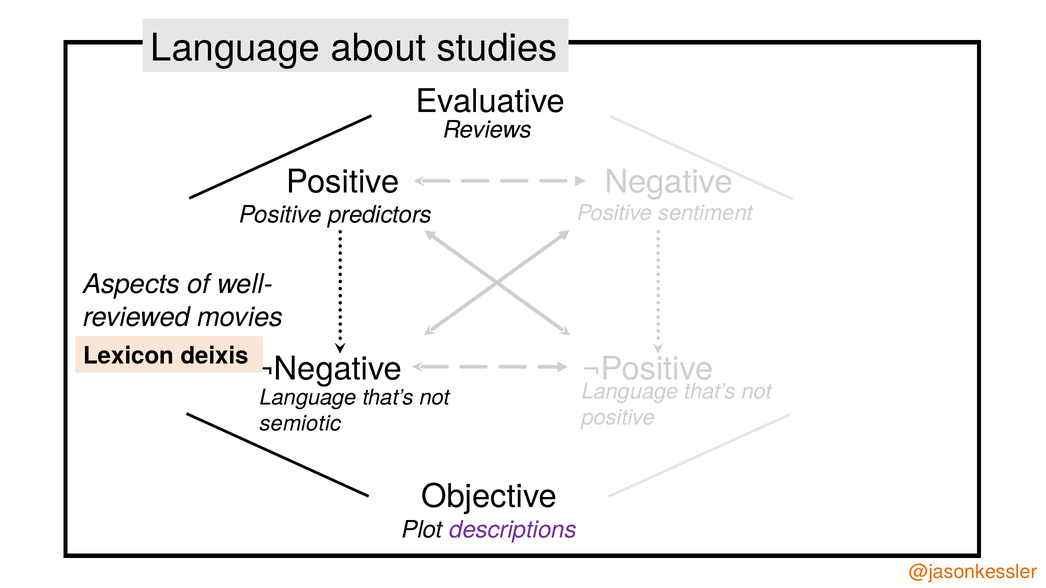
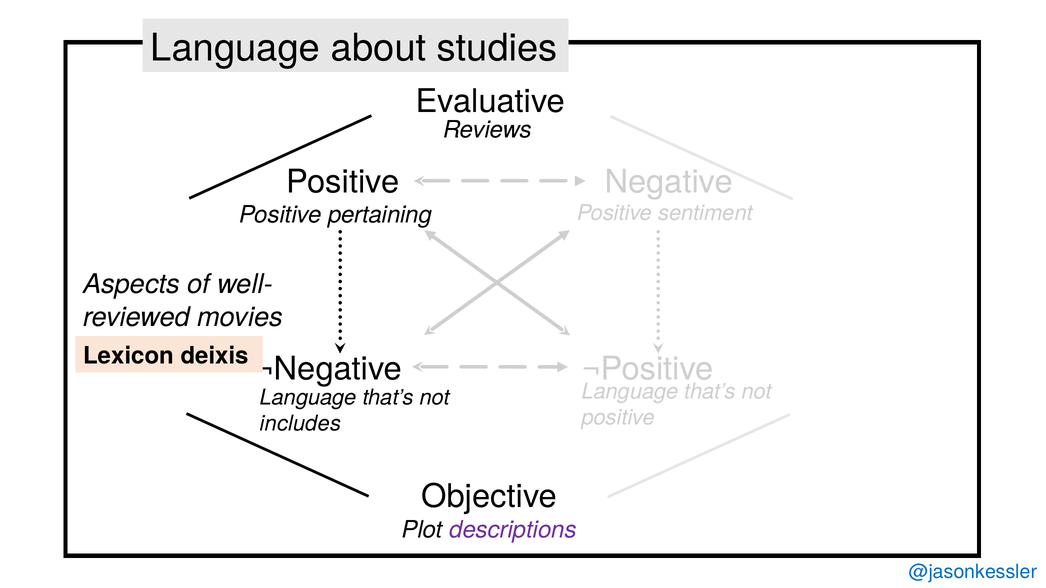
predictors: predictors -> pertaining (380, 215)
semiotic: semiotic -> includes (300, 424)
@jasonkessler colour: orange -> blue (973, 572)
